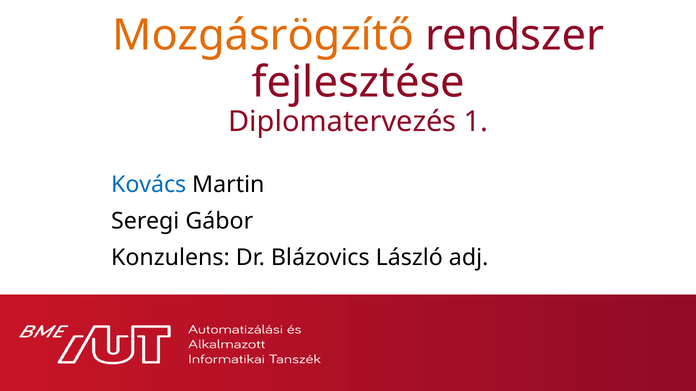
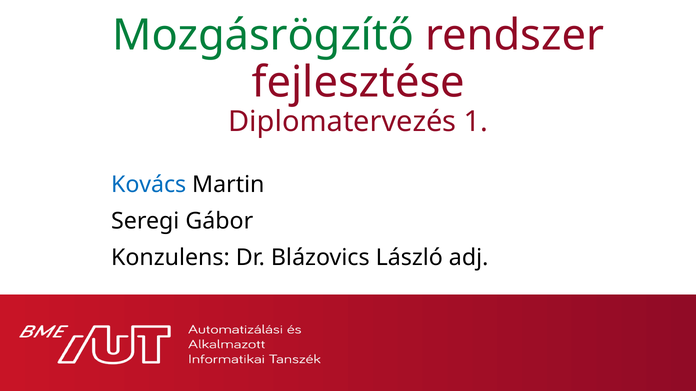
Mozgásrögzítő colour: orange -> green (263, 35)
